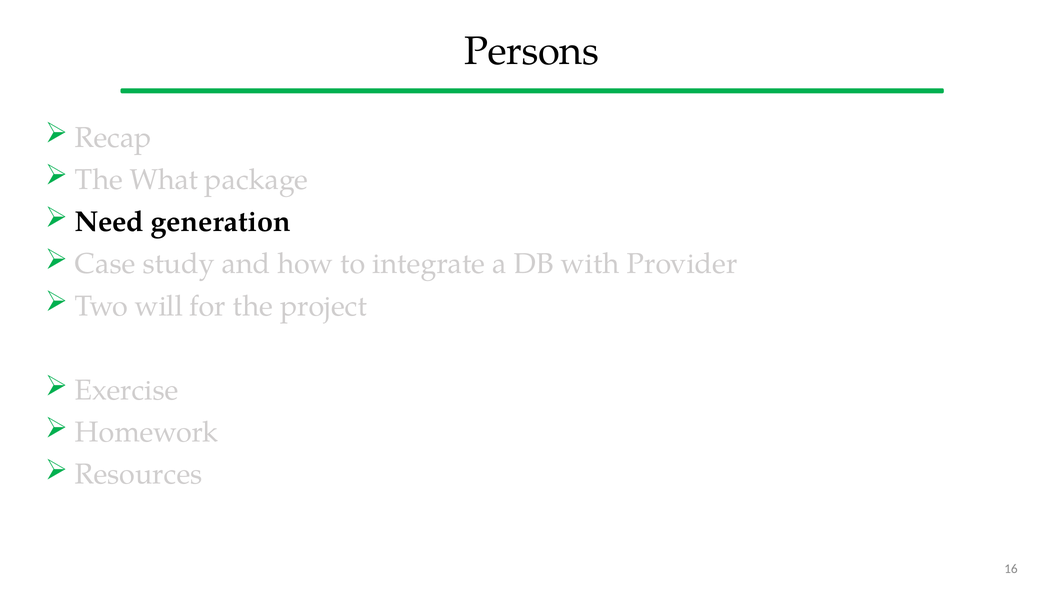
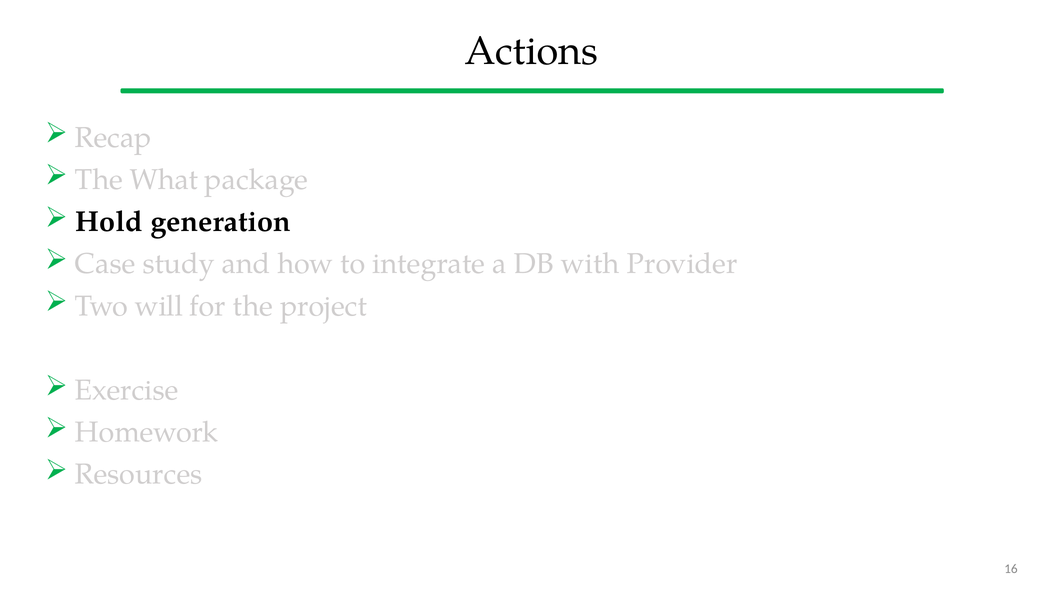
Persons: Persons -> Actions (531, 51)
Need: Need -> Hold (109, 222)
